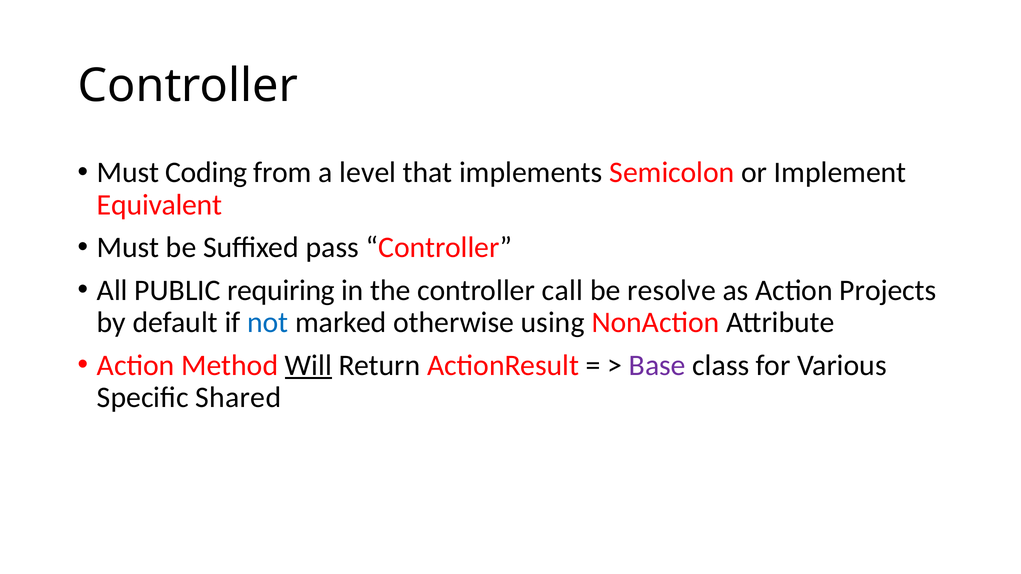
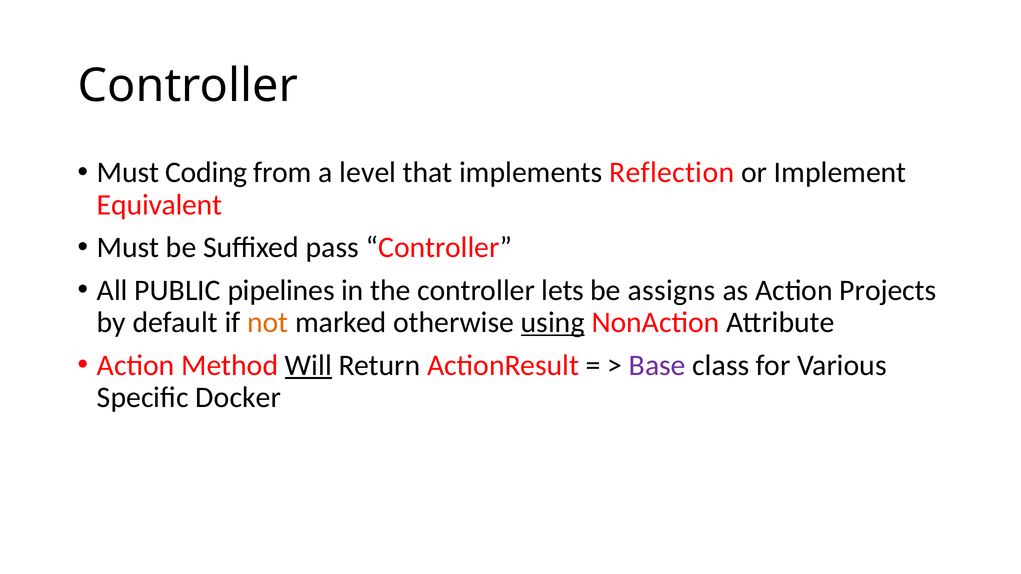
Semicolon: Semicolon -> Reflection (672, 173)
requiring: requiring -> pipelines (281, 290)
call: call -> lets (563, 290)
resolve: resolve -> assigns (671, 290)
not colour: blue -> orange (268, 323)
using underline: none -> present (553, 323)
Shared: Shared -> Docker (238, 398)
